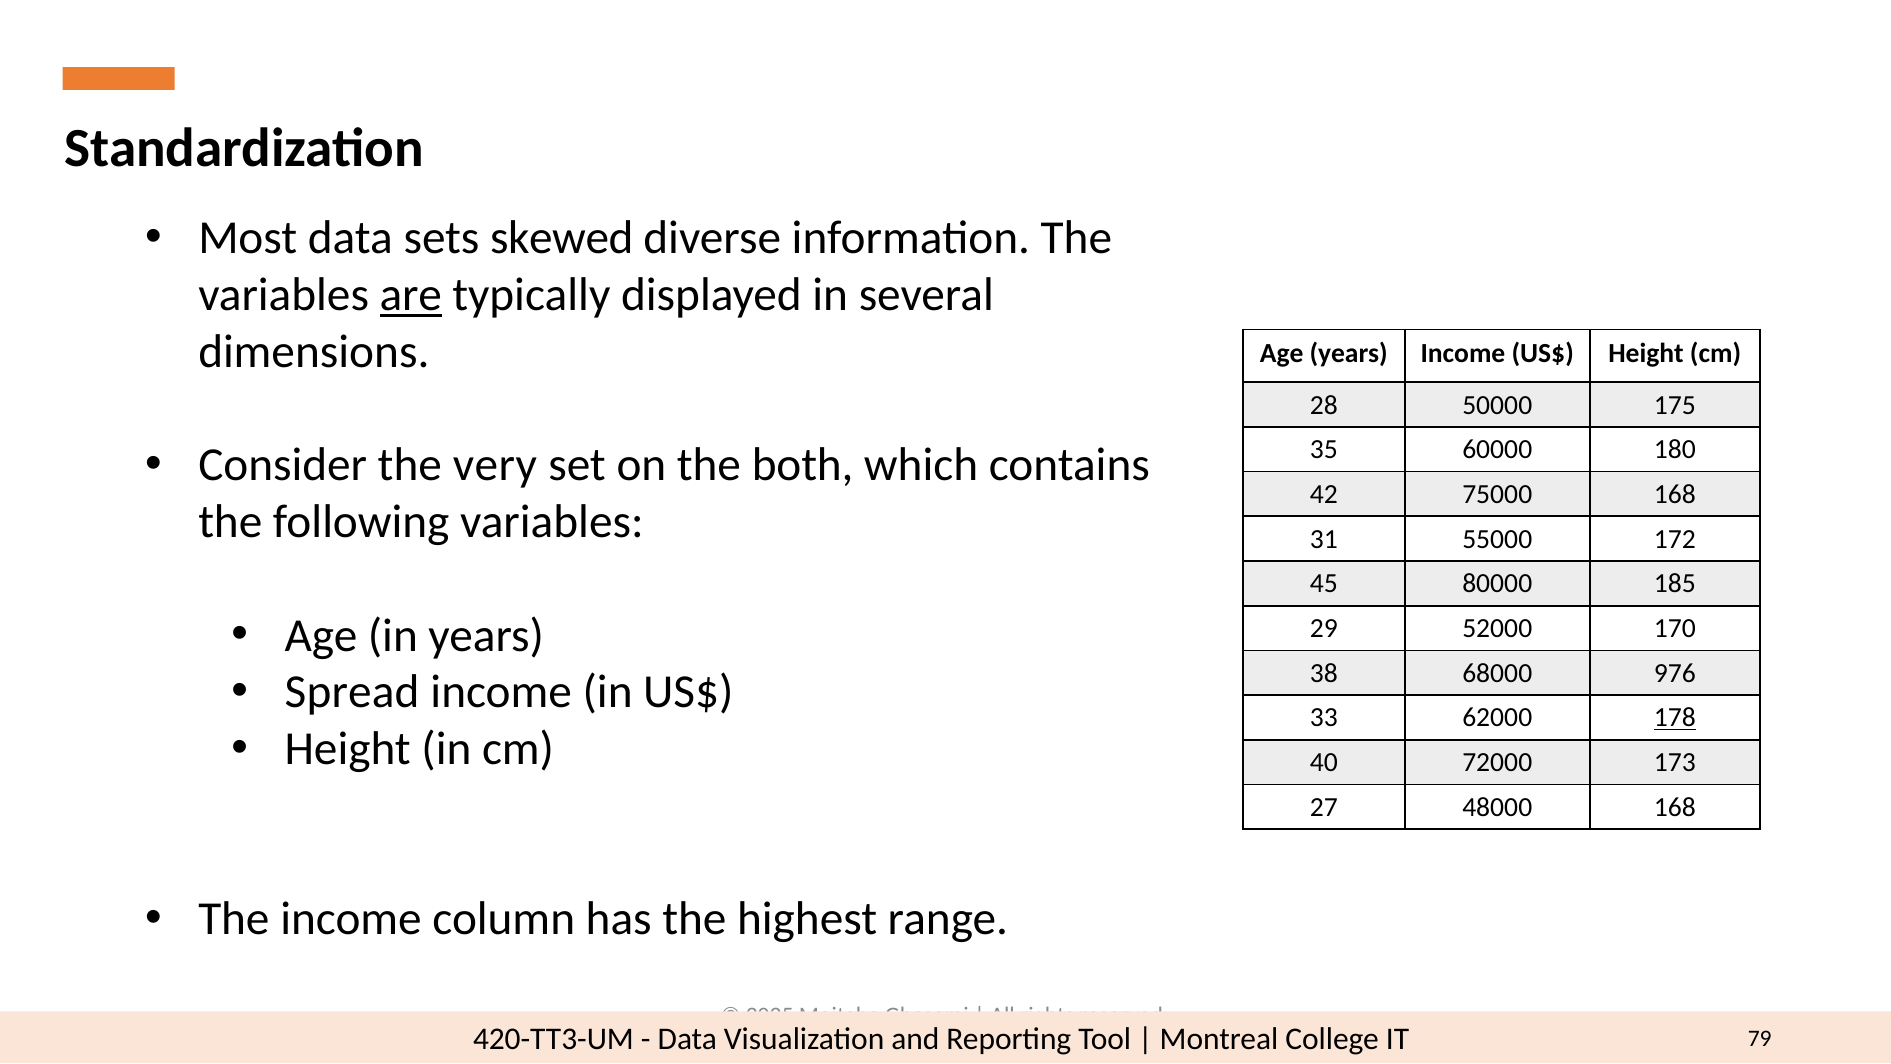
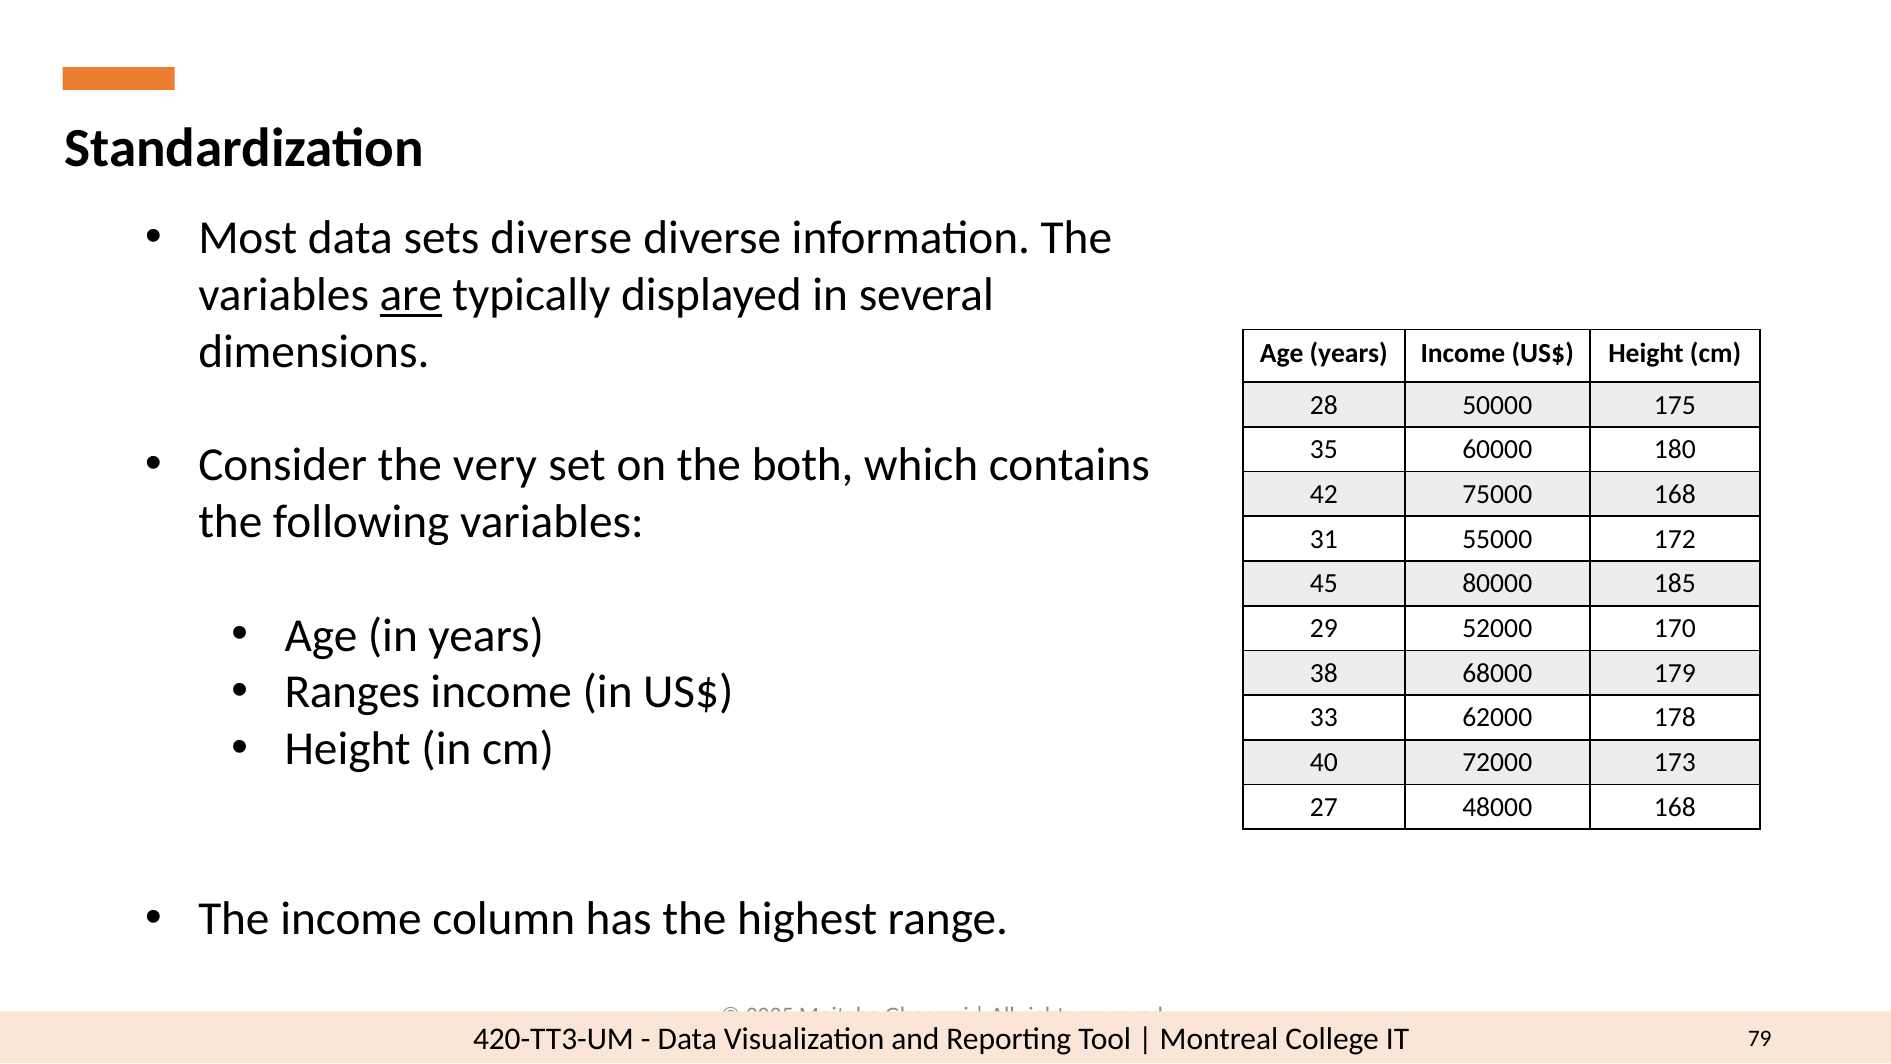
sets skewed: skewed -> diverse (561, 238)
976: 976 -> 179 (1675, 673)
Spread: Spread -> Ranges (352, 692)
178 underline: present -> none (1675, 717)
